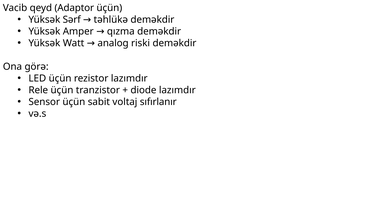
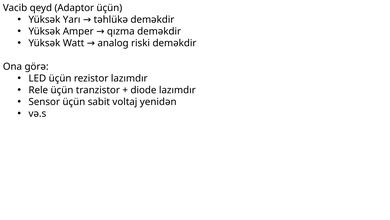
Sərf: Sərf -> Yarı (72, 20)
sıfırlanır: sıfırlanır -> yenidən (158, 102)
